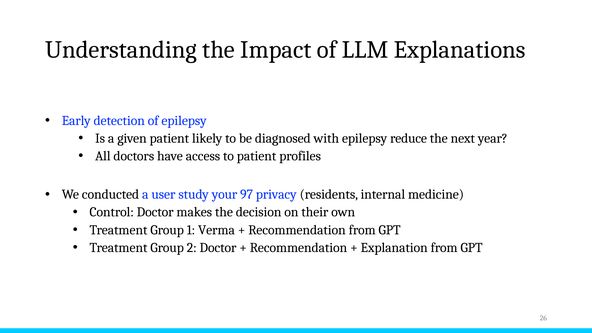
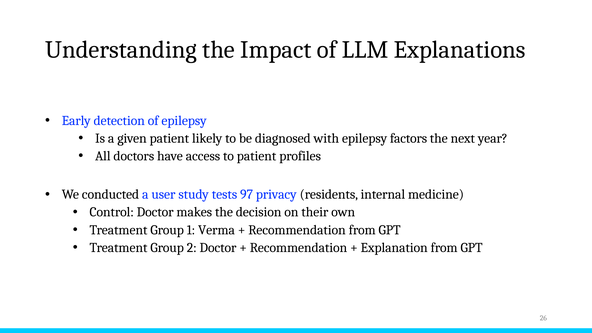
reduce: reduce -> factors (409, 138)
your: your -> tests (224, 195)
